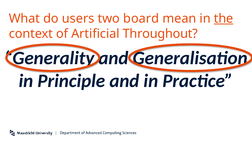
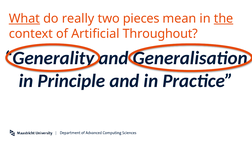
What underline: none -> present (24, 19)
users: users -> really (78, 19)
board: board -> pieces (141, 19)
